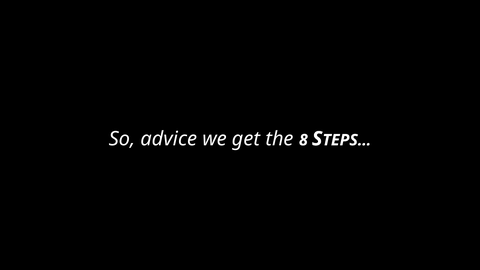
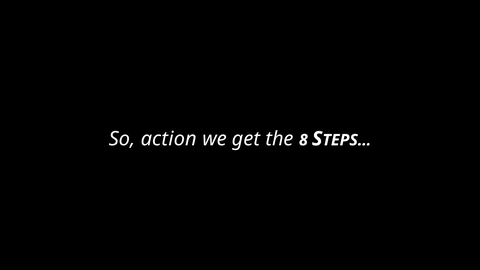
advice: advice -> action (169, 139)
